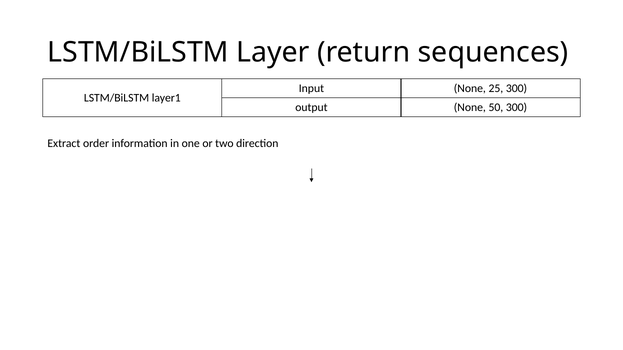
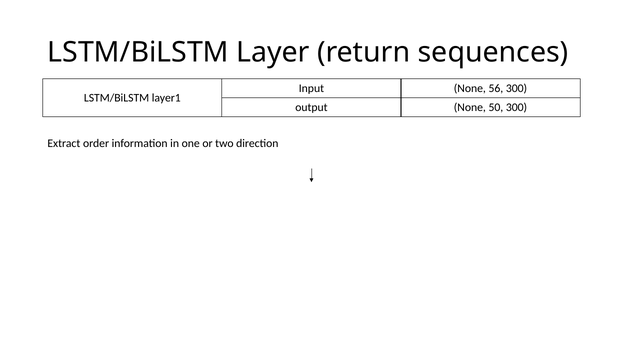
25: 25 -> 56 (496, 89)
